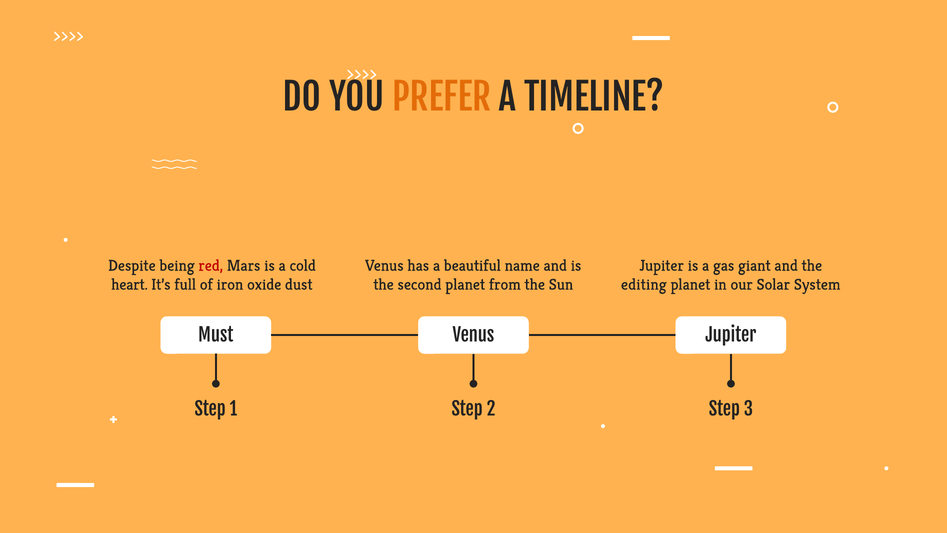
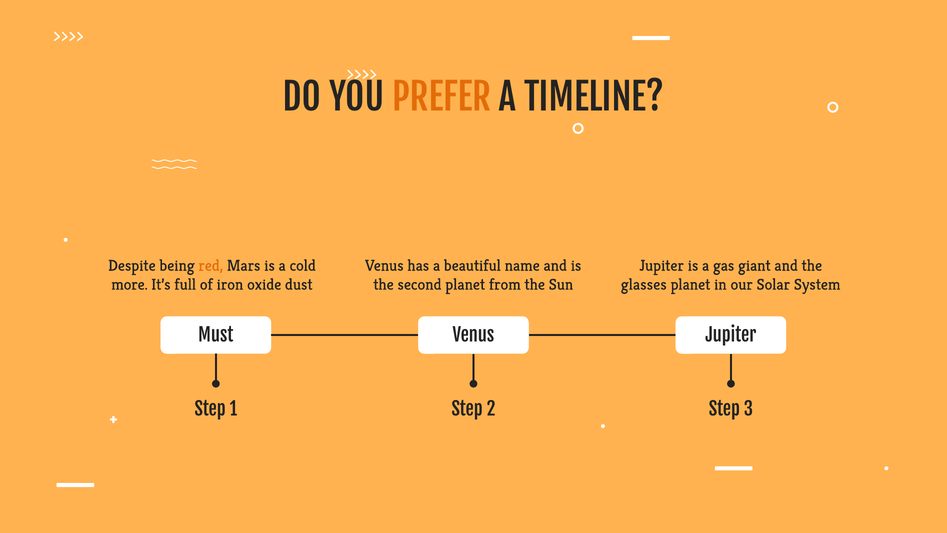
red colour: red -> orange (211, 265)
heart: heart -> more (130, 284)
editing: editing -> glasses (644, 284)
